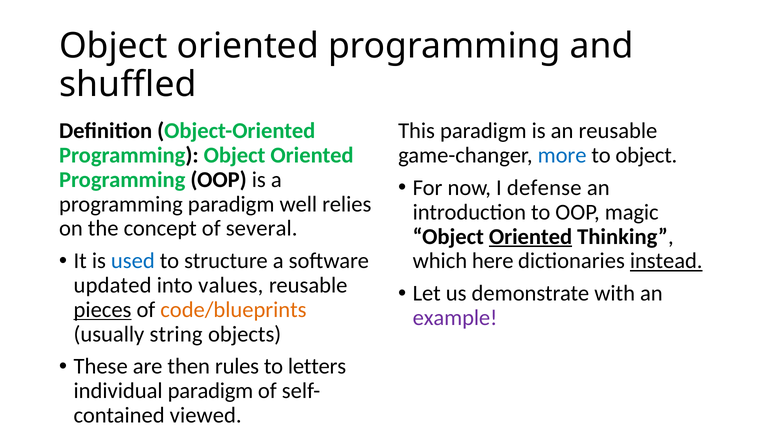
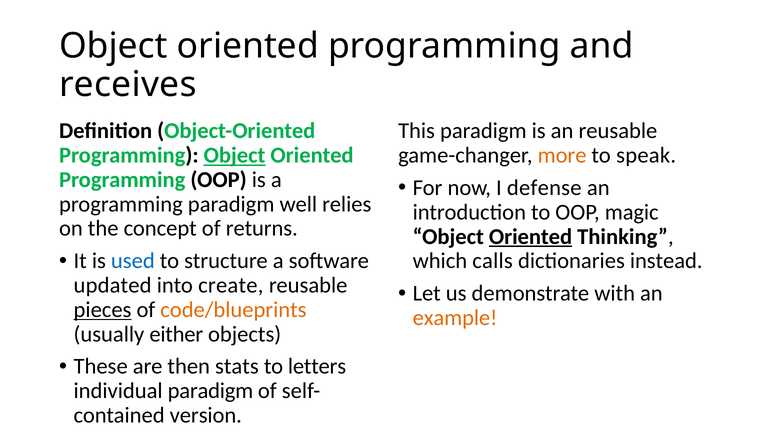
shuffled: shuffled -> receives (128, 84)
Object underline: none -> present (235, 155)
more colour: blue -> orange (562, 155)
to object: object -> speak (646, 155)
several: several -> returns (262, 228)
here: here -> calls (493, 261)
instead underline: present -> none (666, 261)
values: values -> create (231, 285)
example colour: purple -> orange (455, 318)
string: string -> either (176, 334)
rules: rules -> stats (237, 366)
viewed: viewed -> version (206, 415)
